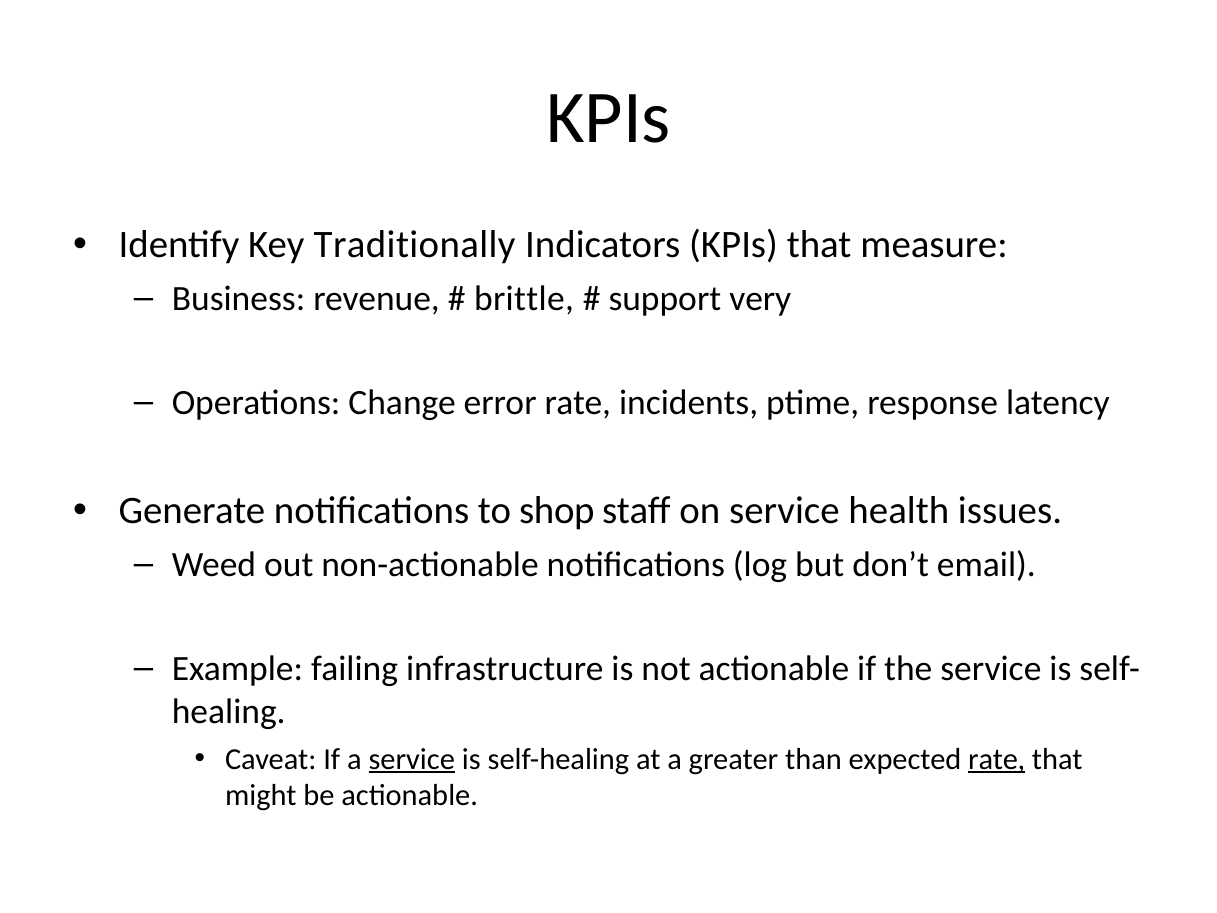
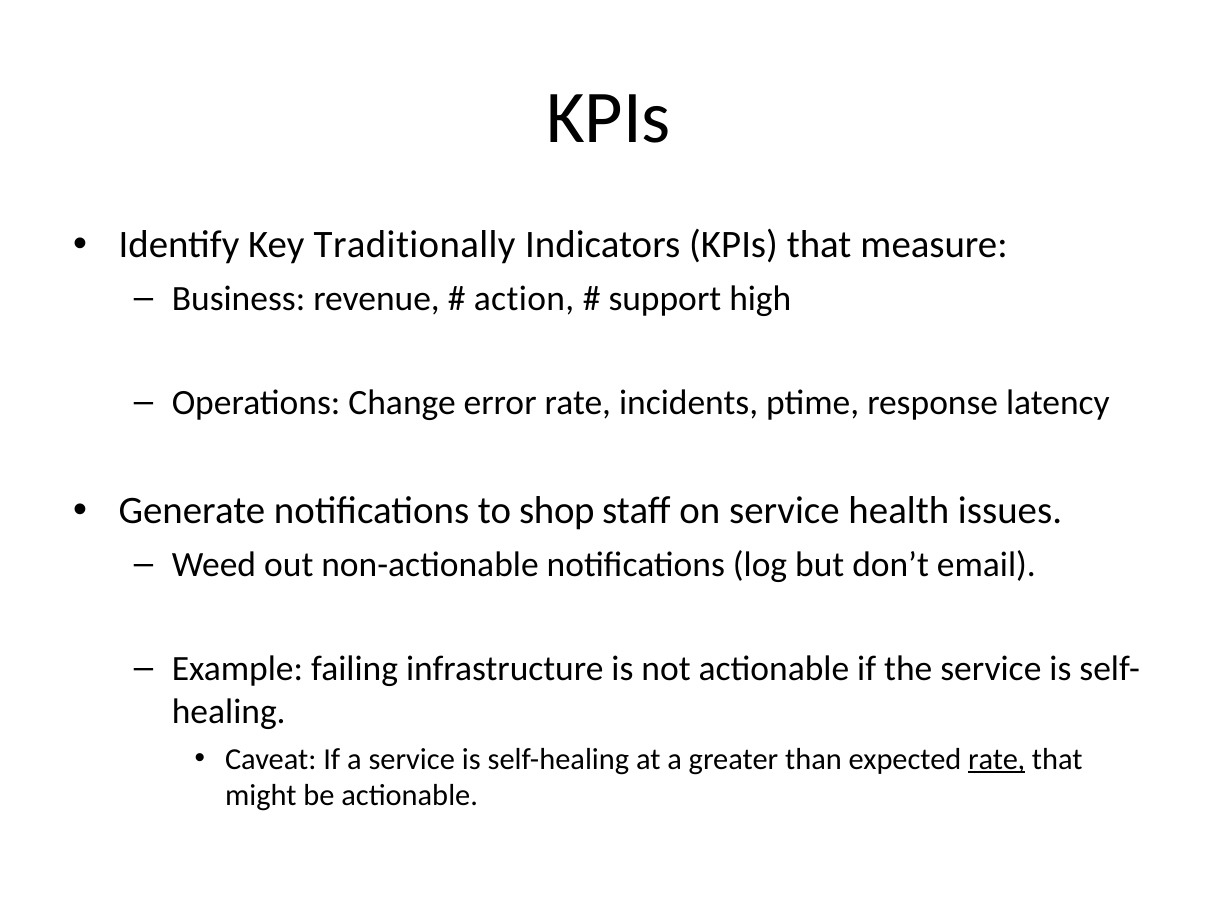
brittle: brittle -> action (524, 299)
very: very -> high (760, 299)
service underline: present -> none (412, 759)
